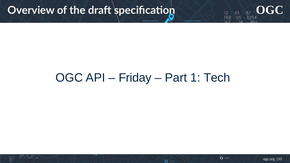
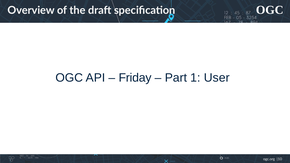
Tech: Tech -> User (217, 78)
